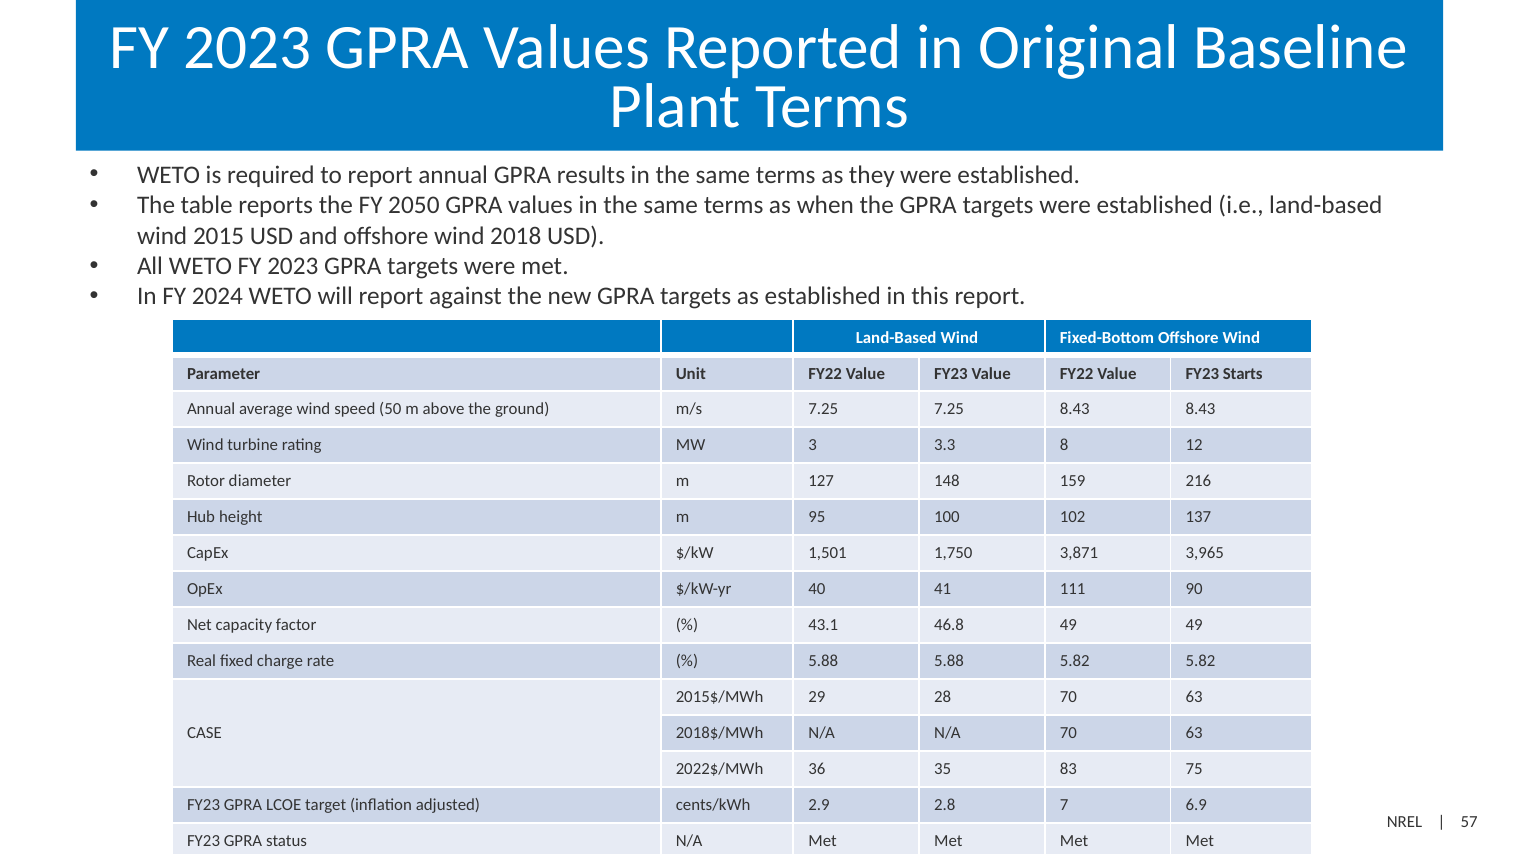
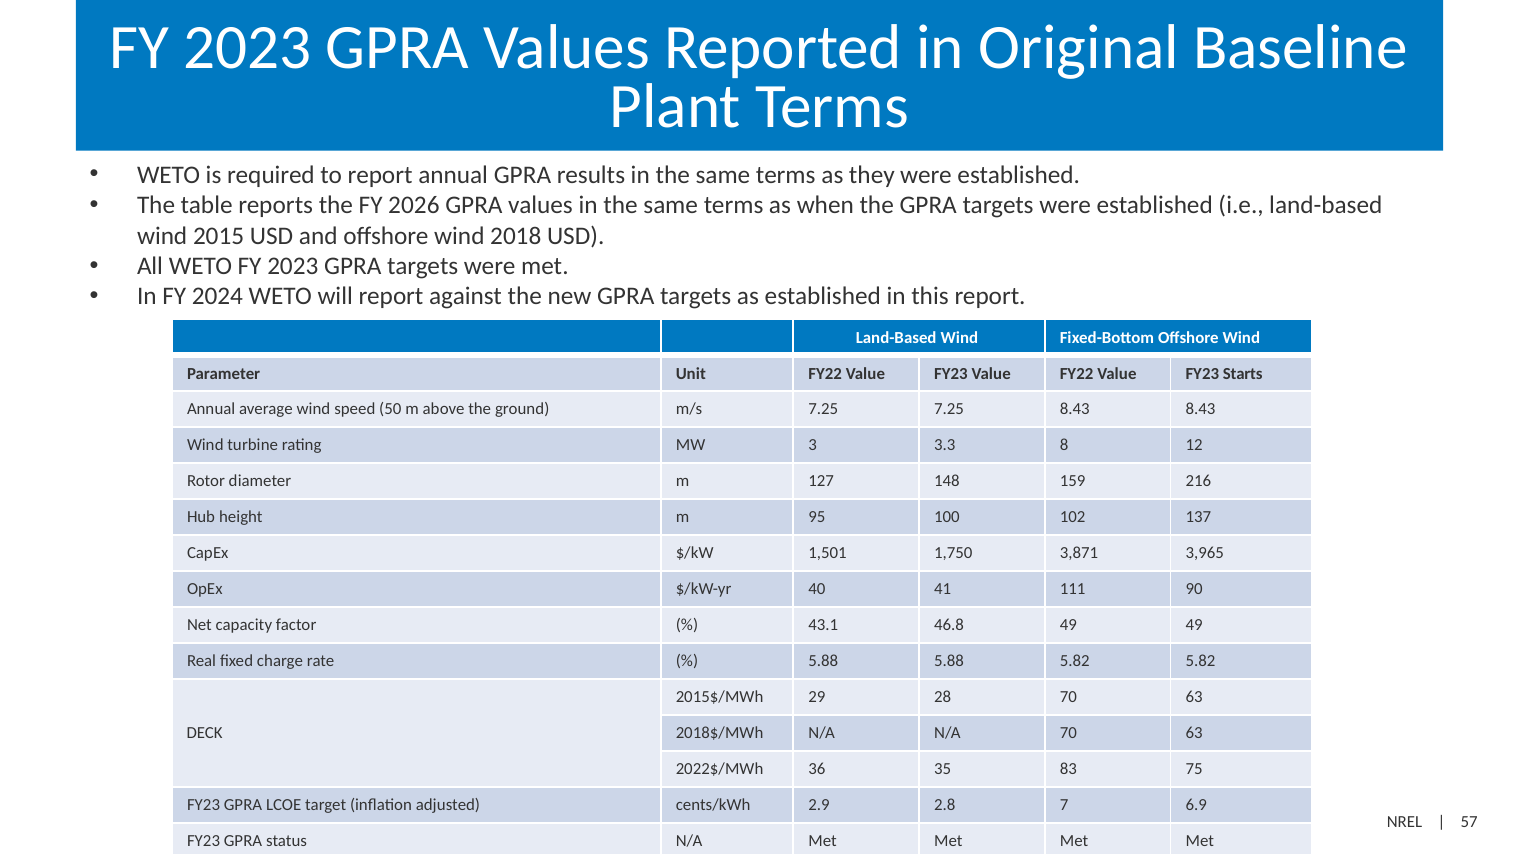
2050: 2050 -> 2026 (414, 205)
CASE: CASE -> DECK (205, 733)
